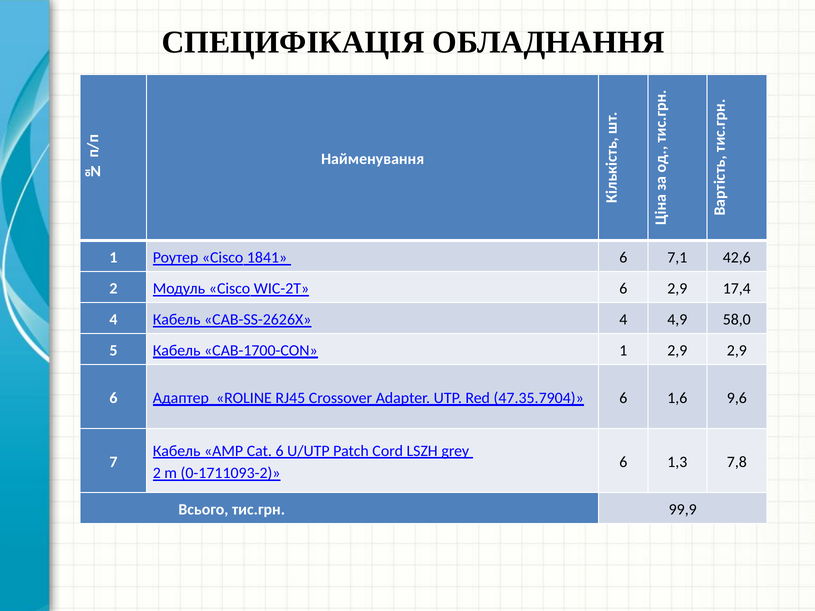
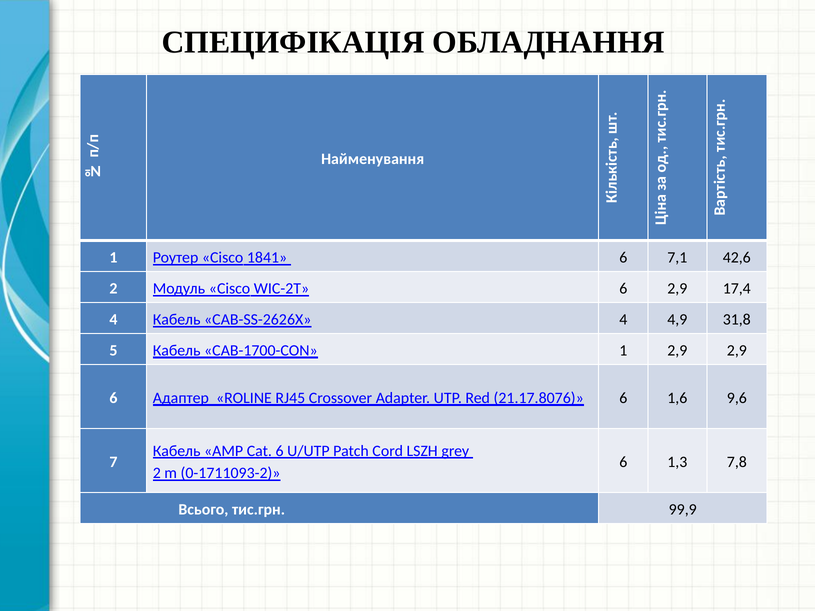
58,0: 58,0 -> 31,8 (737, 320)
47.35.7904: 47.35.7904 -> 21.17.8076 (539, 398)
